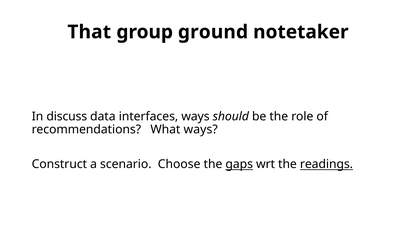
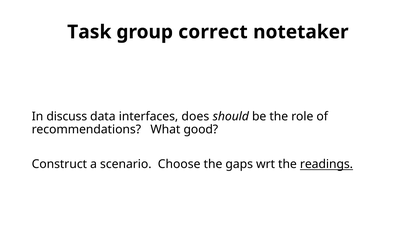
That: That -> Task (89, 32)
ground: ground -> correct (213, 32)
interfaces ways: ways -> does (195, 116)
What ways: ways -> good (201, 129)
gaps underline: present -> none (239, 164)
